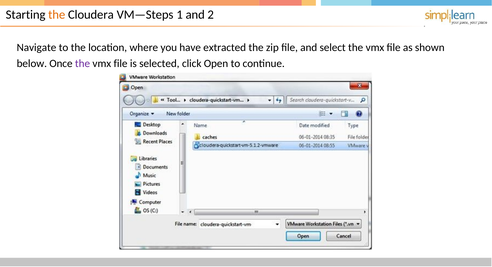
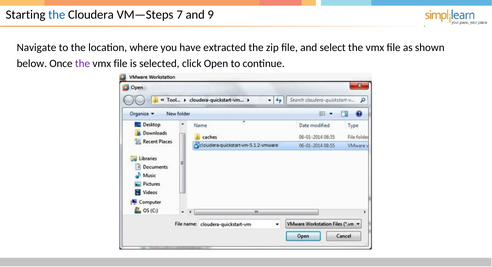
the colour: orange -> blue (57, 15)
1: 1 -> 7 (180, 15)
2: 2 -> 9 (211, 15)
